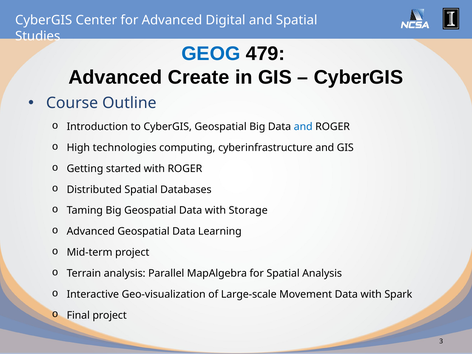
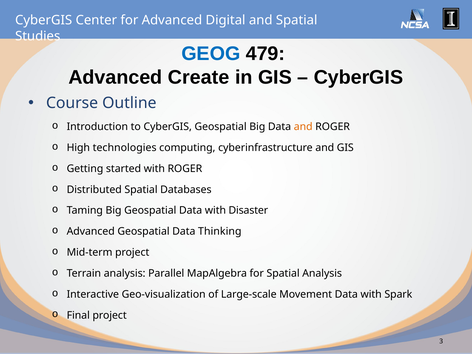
and colour: blue -> orange (303, 127)
Storage: Storage -> Disaster (248, 211)
Learning: Learning -> Thinking (220, 231)
